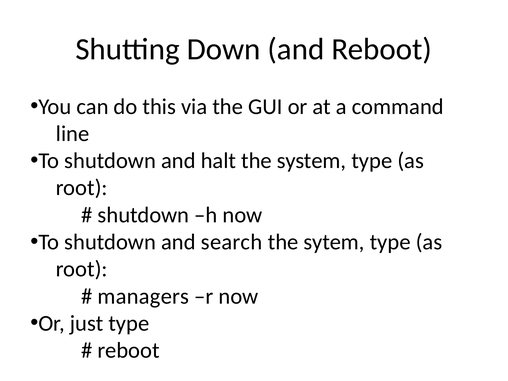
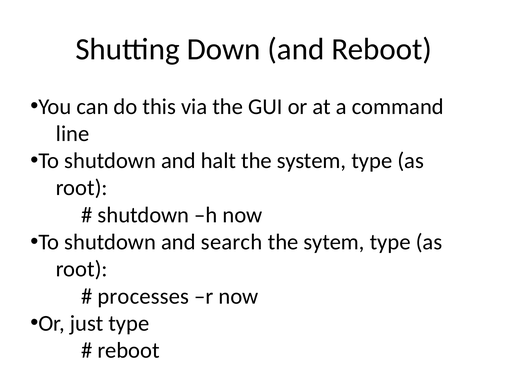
managers: managers -> processes (143, 296)
